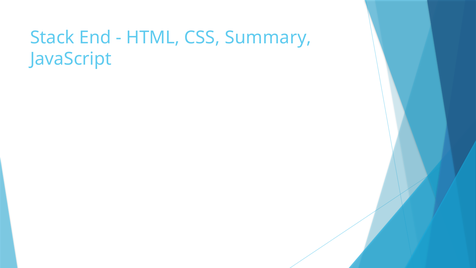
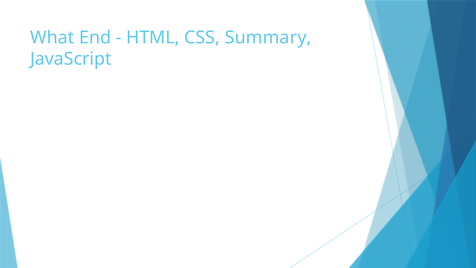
Stack: Stack -> What (52, 38)
